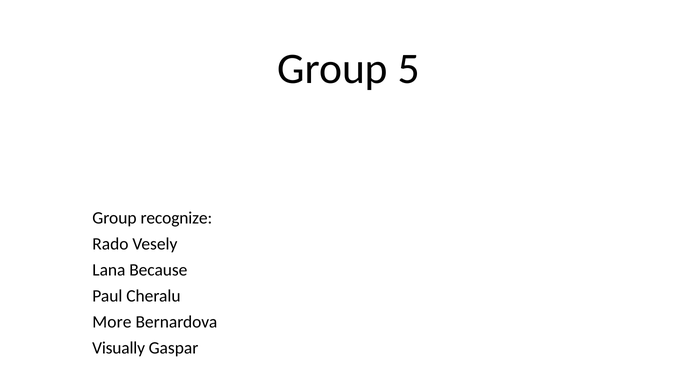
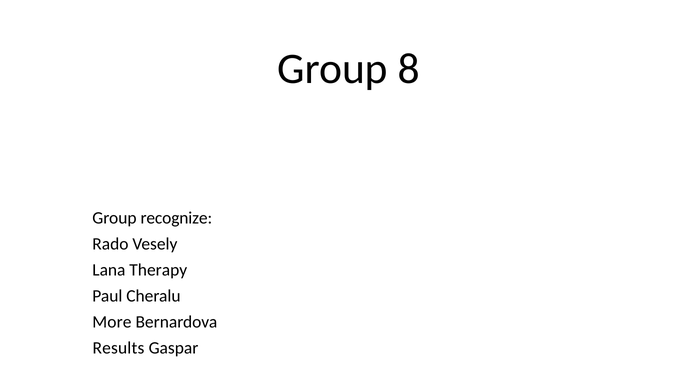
5: 5 -> 8 (409, 69)
Because: Because -> Therapy (158, 270)
Visually: Visually -> Results (118, 348)
